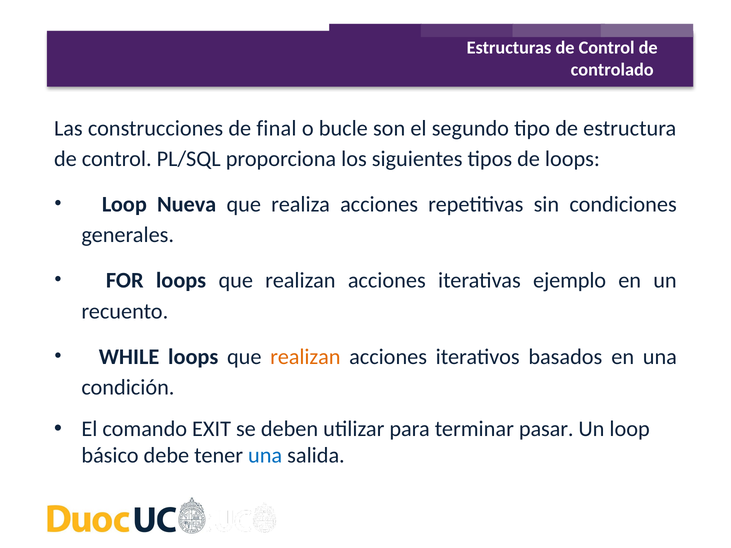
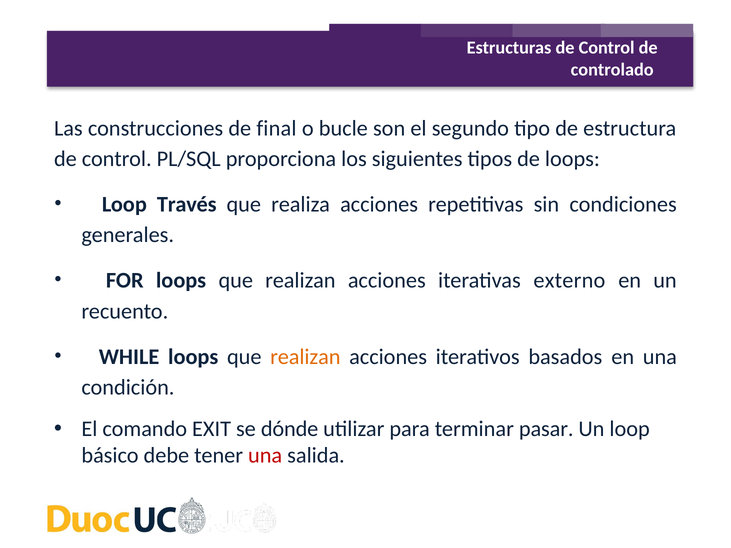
Nueva: Nueva -> Través (187, 204)
ejemplo: ejemplo -> externo (569, 281)
deben: deben -> dónde (290, 429)
una colour: blue -> red (265, 456)
